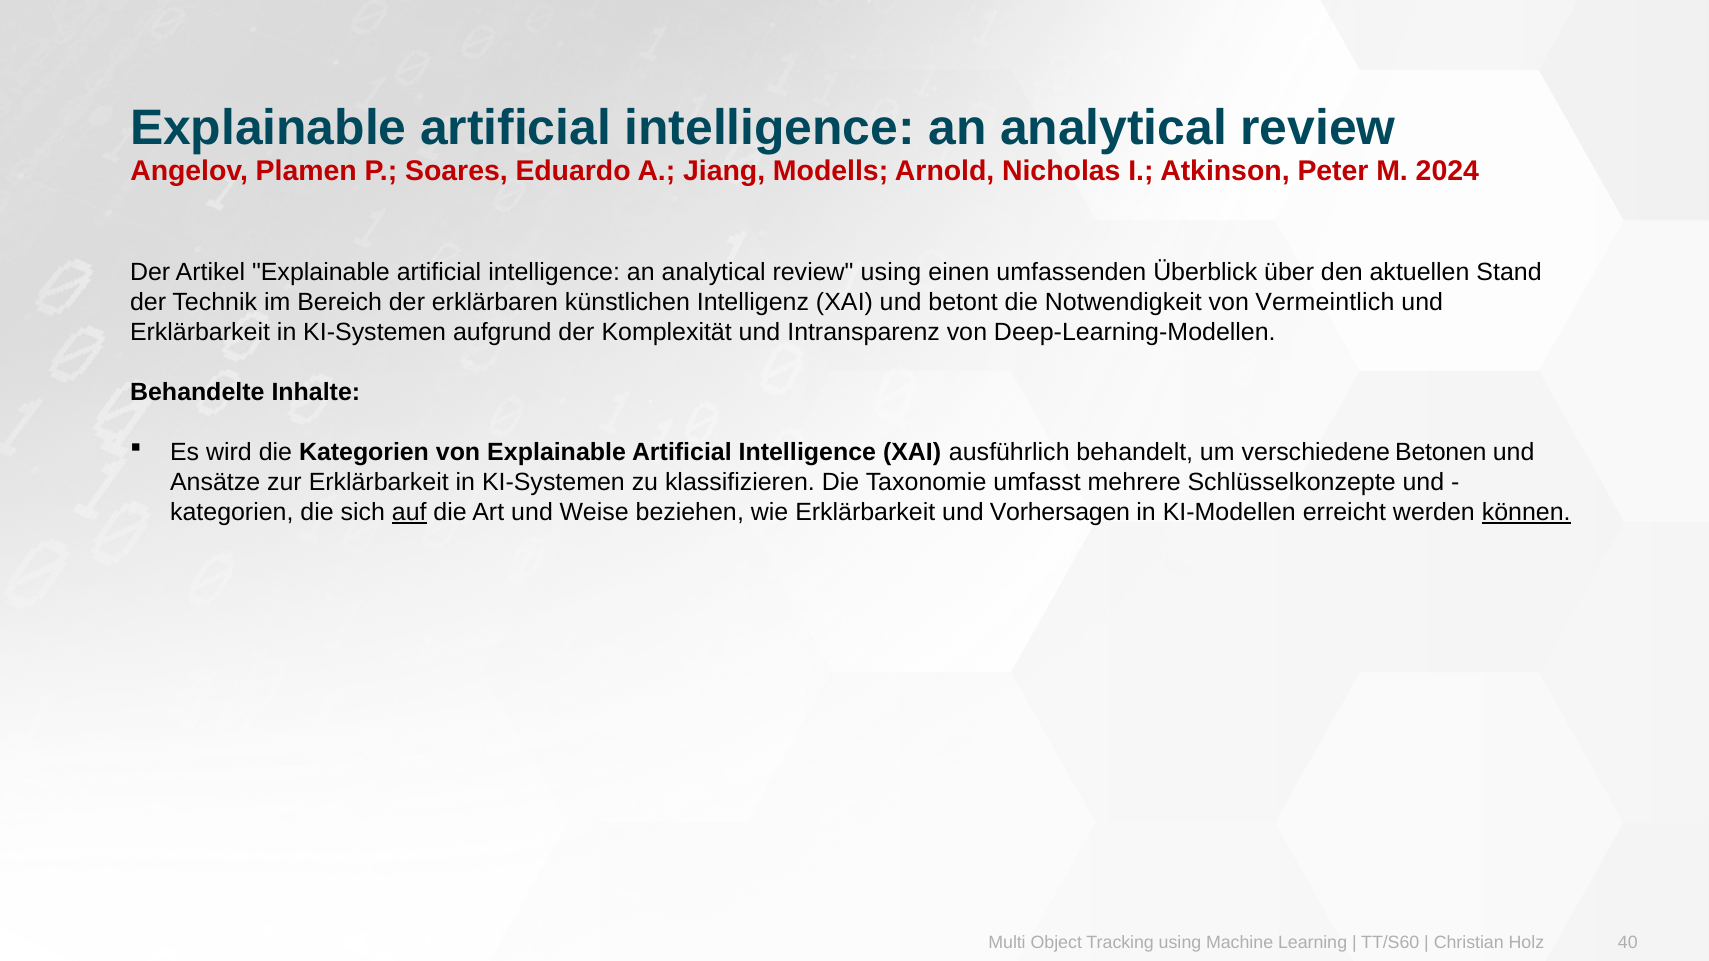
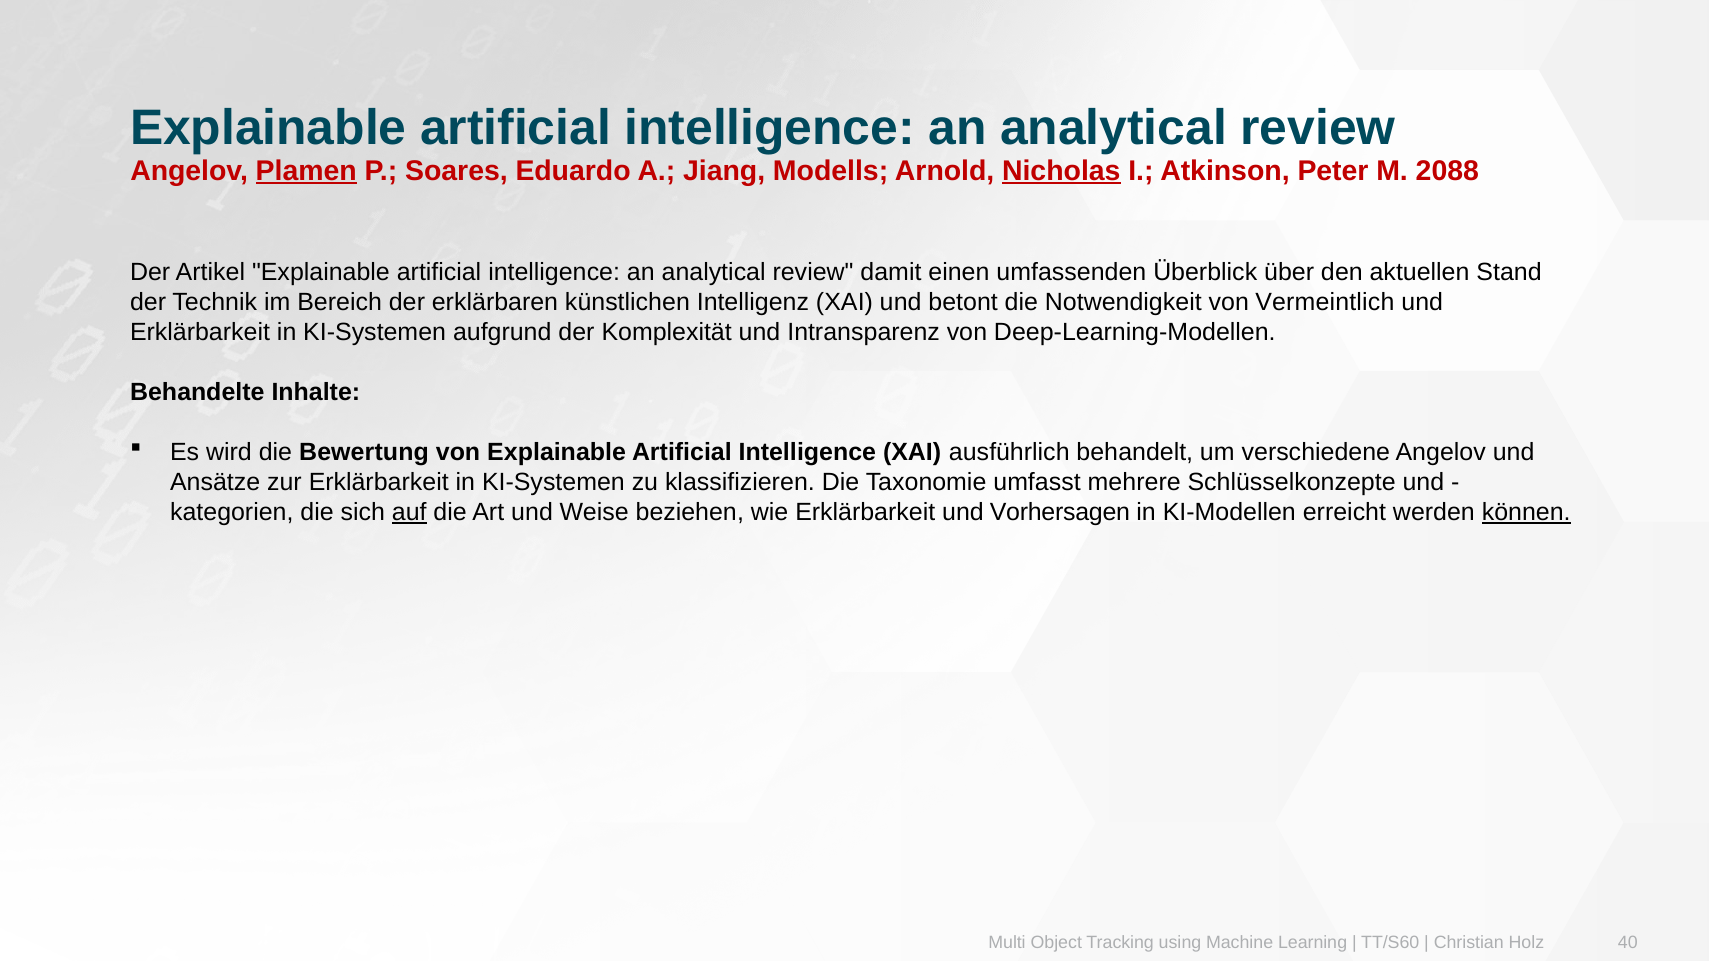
Plamen underline: none -> present (306, 171)
Nicholas underline: none -> present (1061, 171)
2024: 2024 -> 2088 (1447, 171)
review using: using -> damit (891, 273)
die Kategorien: Kategorien -> Bewertung (364, 452)
verschiedene Betonen: Betonen -> Angelov (1441, 452)
